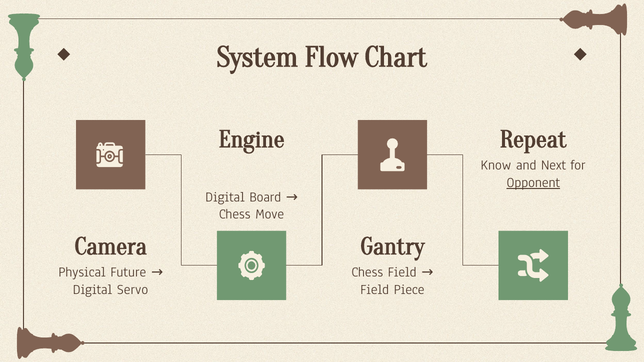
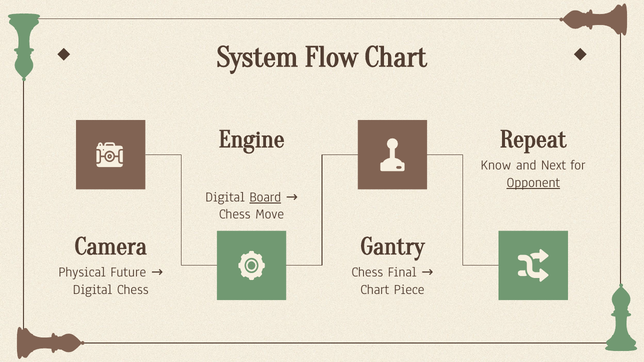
Board underline: none -> present (265, 197)
Chess Field: Field -> Final (402, 272)
Digital Servo: Servo -> Chess (133, 290)
Field: Field -> Chart (375, 290)
